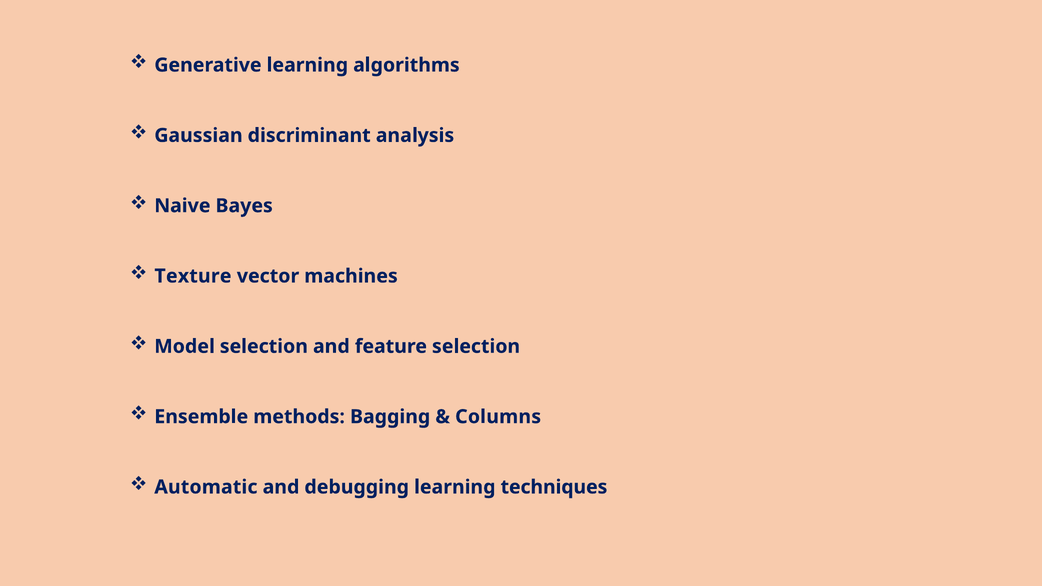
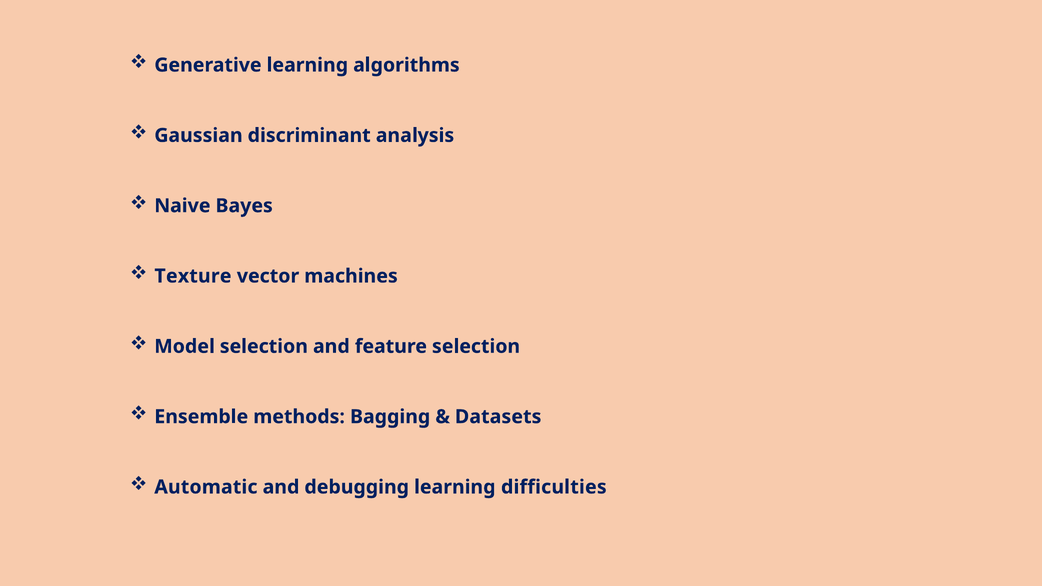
Columns: Columns -> Datasets (498, 417)
techniques: techniques -> difficulties (554, 487)
